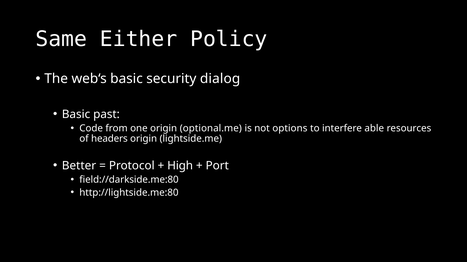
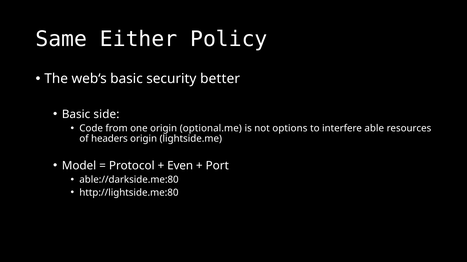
dialog: dialog -> better (220, 79)
past: past -> side (106, 115)
Better: Better -> Model (79, 166)
High: High -> Even (180, 166)
field://darkside.me:80: field://darkside.me:80 -> able://darkside.me:80 (129, 180)
